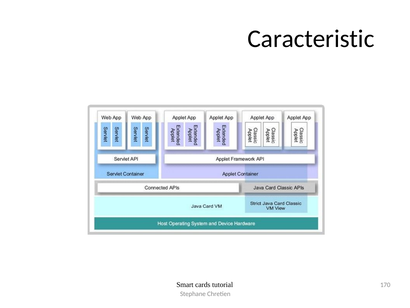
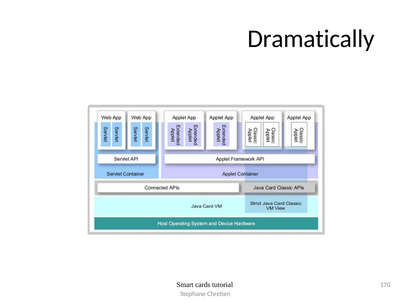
Caracteristic: Caracteristic -> Dramatically (311, 39)
